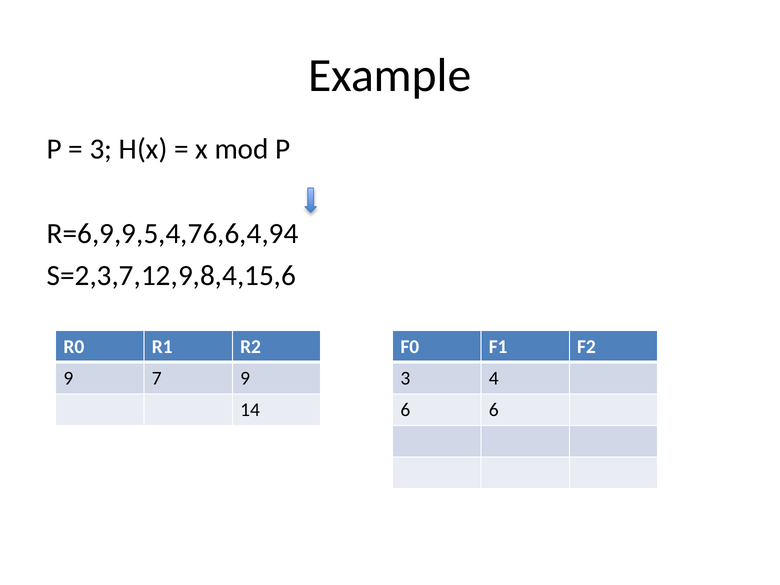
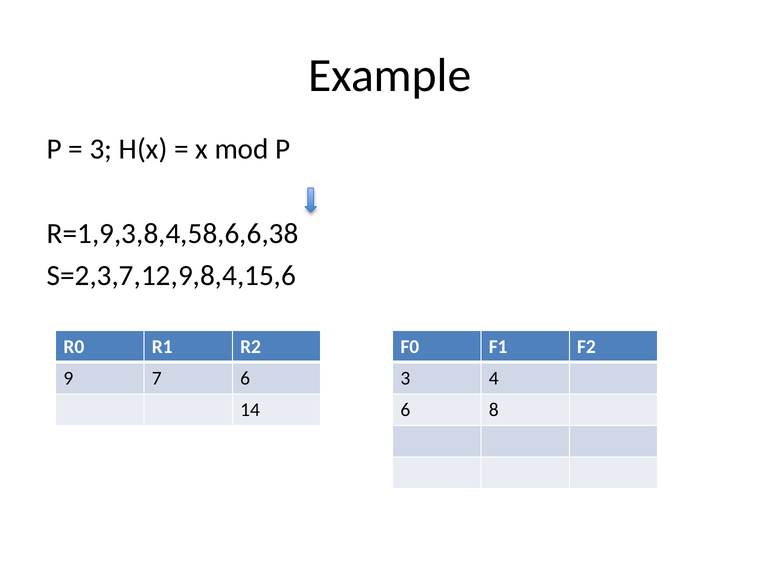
R=6,9,9,5,4,76,6,4,94: R=6,9,9,5,4,76,6,4,94 -> R=1,9,3,8,4,58,6,6,38 (173, 233)
7 9: 9 -> 6 (245, 378)
6 6: 6 -> 8 (494, 410)
